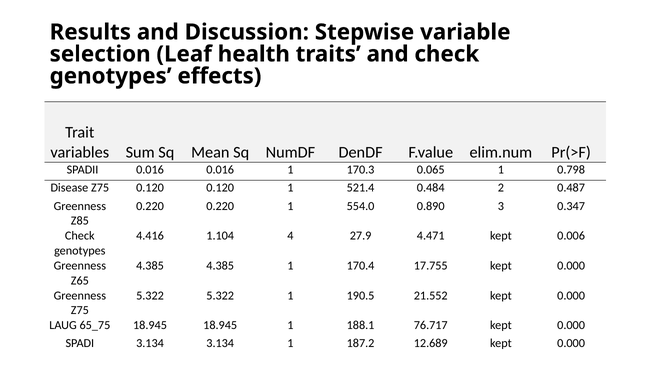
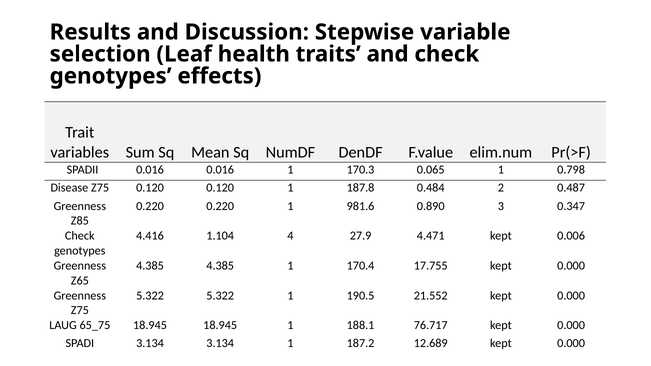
521.4: 521.4 -> 187.8 (361, 188)
554.0: 554.0 -> 981.6 (361, 206)
